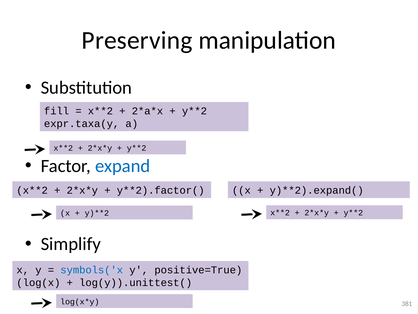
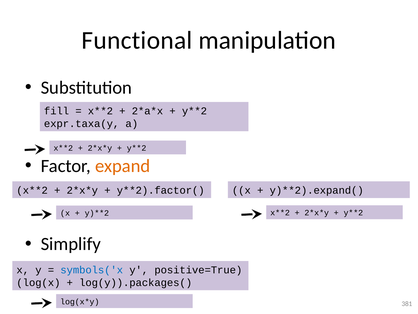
Preserving: Preserving -> Functional (137, 40)
expand colour: blue -> orange (123, 166)
log(y)).unittest(: log(y)).unittest( -> log(y)).packages( (136, 282)
